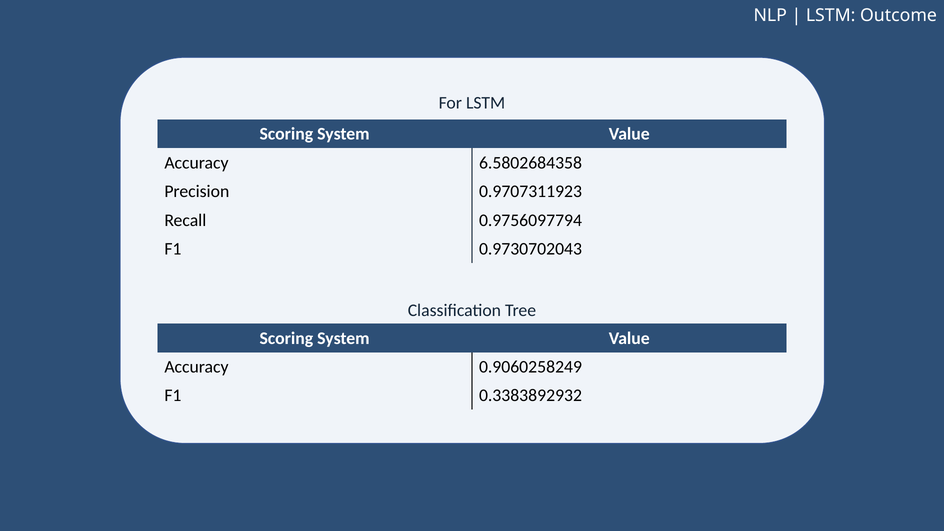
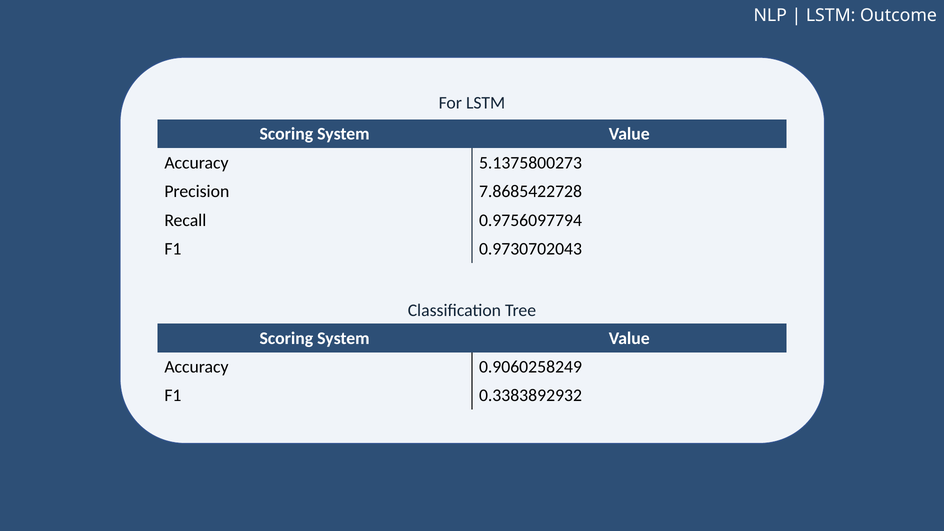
6.5802684358: 6.5802684358 -> 5.1375800273 (531, 163)
0.9707311923: 0.9707311923 -> 7.8685422728 (531, 191)
